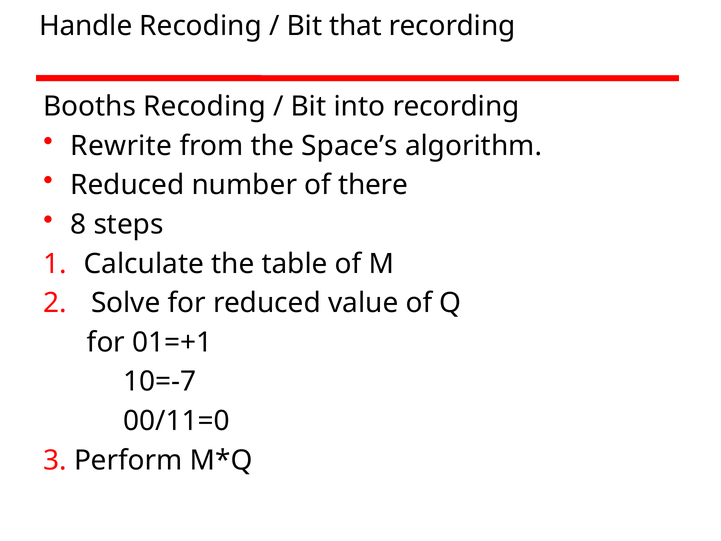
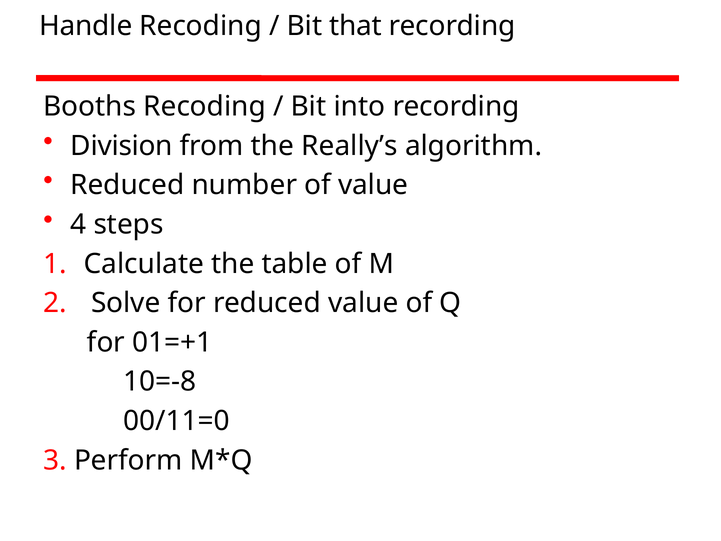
Rewrite: Rewrite -> Division (122, 146)
Space’s: Space’s -> Really’s (349, 146)
of there: there -> value (373, 185)
8: 8 -> 4 (78, 224)
10=-7: 10=-7 -> 10=-8 (160, 382)
